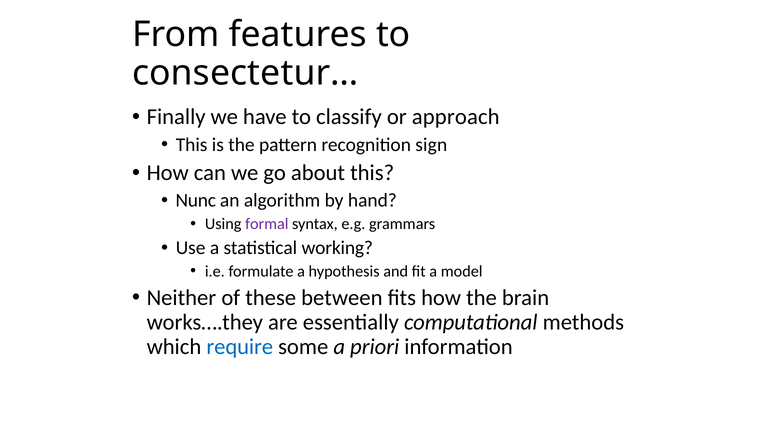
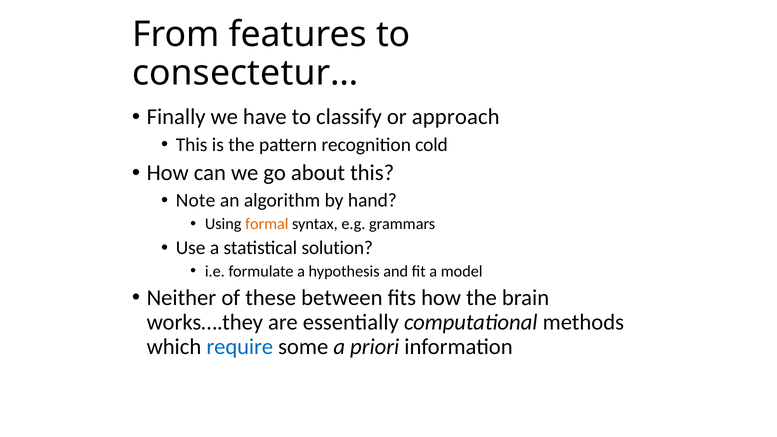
sign: sign -> cold (431, 145)
Nunc: Nunc -> Note (196, 201)
formal colour: purple -> orange (267, 224)
working: working -> solution (337, 248)
